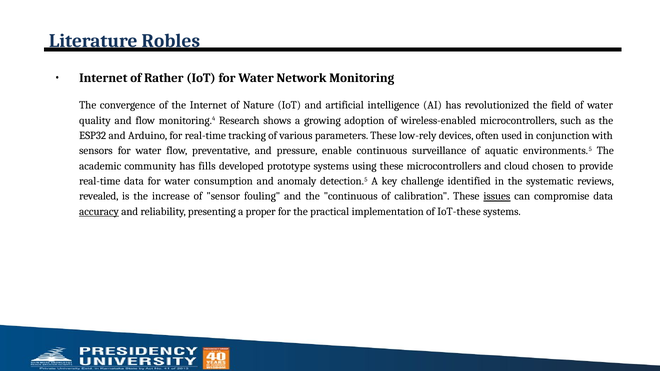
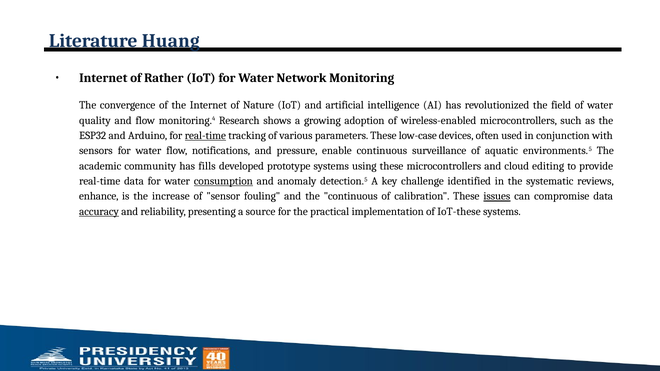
Robles: Robles -> Huang (171, 41)
real-time underline: none -> present (205, 136)
low-rely: low-rely -> low-case (418, 136)
preventative: preventative -> notifications (221, 151)
chosen: chosen -> editing (548, 166)
consumption underline: none -> present (223, 181)
revealed: revealed -> enhance (99, 196)
proper: proper -> source (261, 212)
